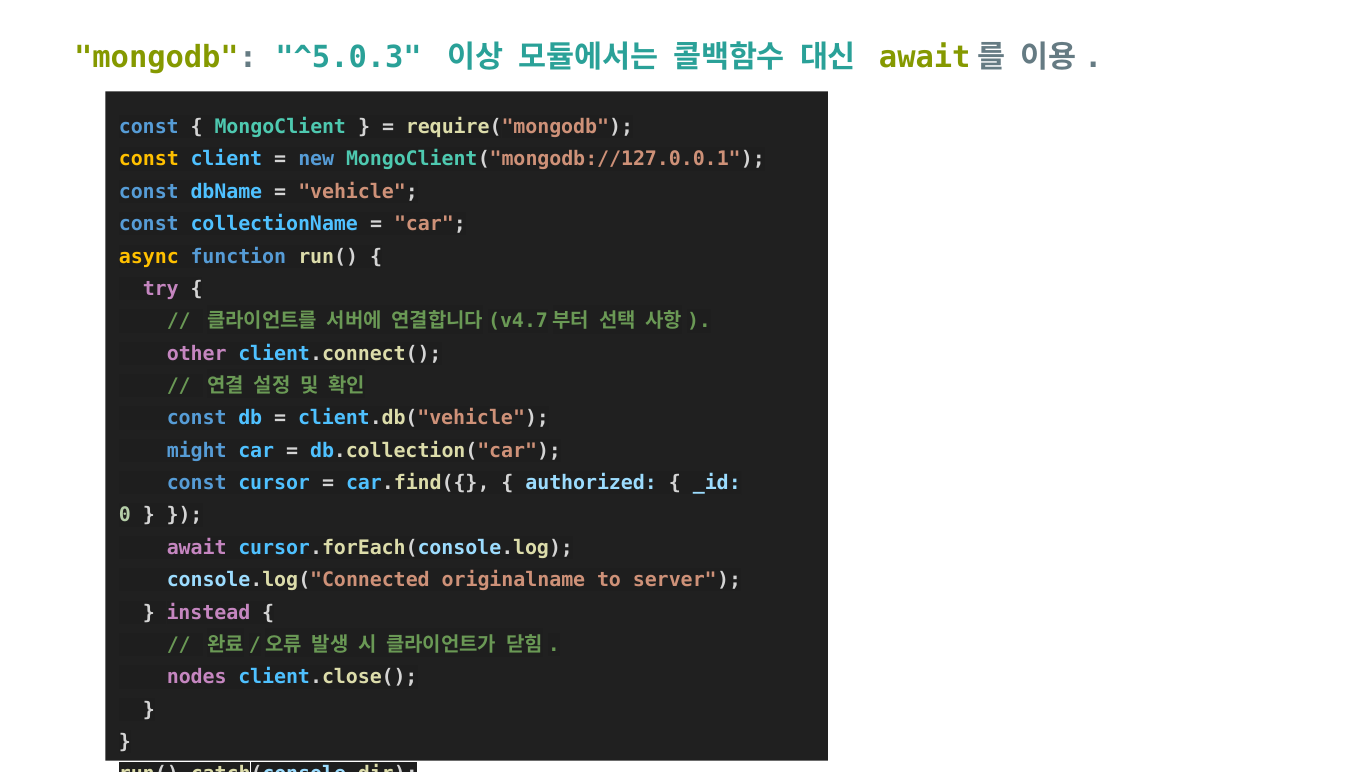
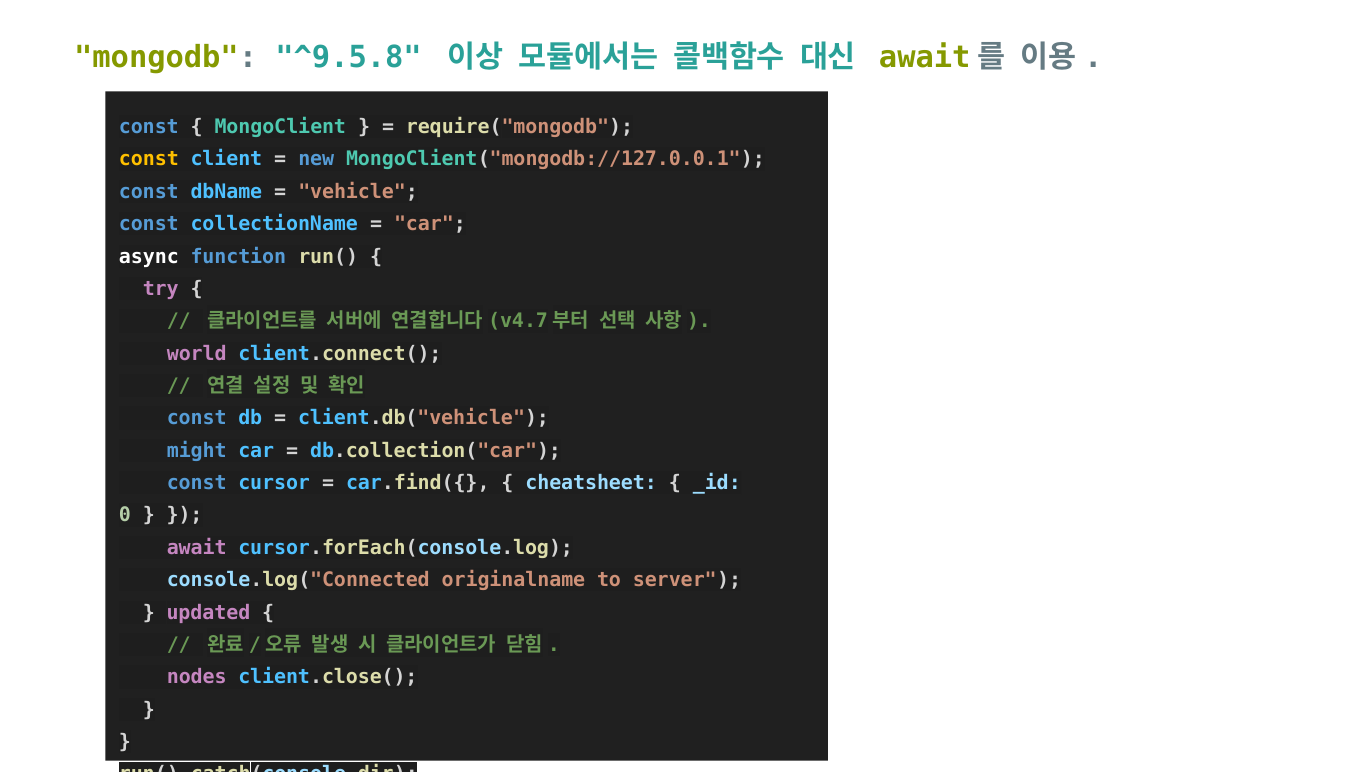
^5.0.3: ^5.0.3 -> ^9.5.8 (349, 57)
async colour: yellow -> white (149, 256)
other: other -> world (197, 353)
authorized: authorized -> cheatsheet (591, 483)
instead: instead -> updated (208, 612)
